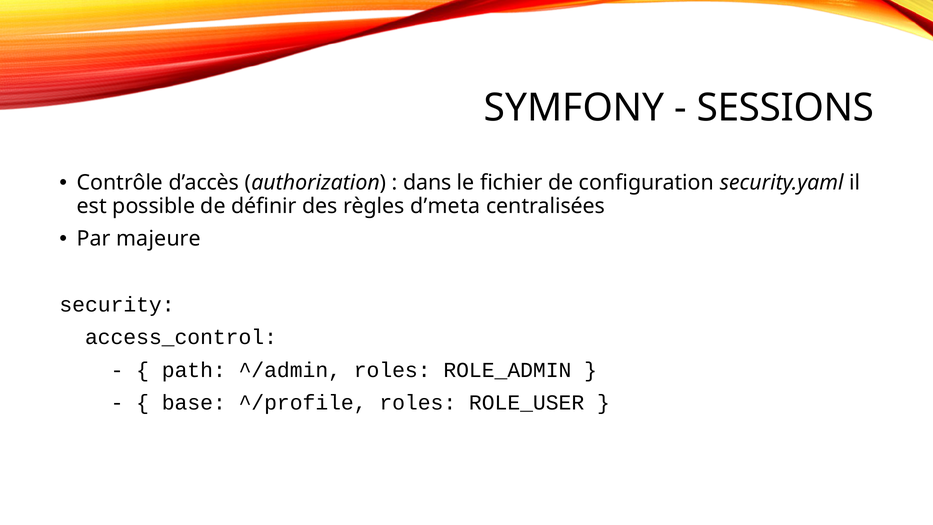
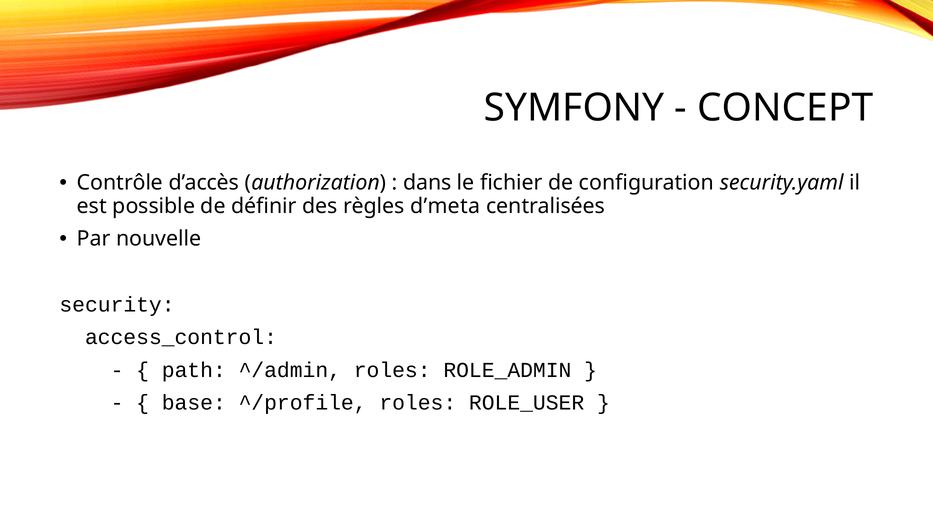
SESSIONS: SESSIONS -> CONCEPT (785, 108)
majeure: majeure -> nouvelle (159, 239)
